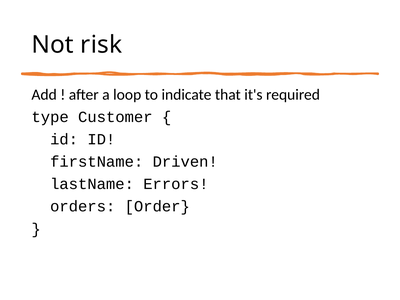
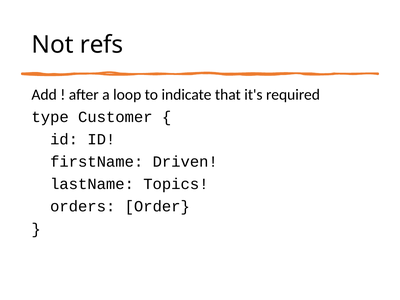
risk: risk -> refs (102, 45)
Errors: Errors -> Topics (176, 184)
